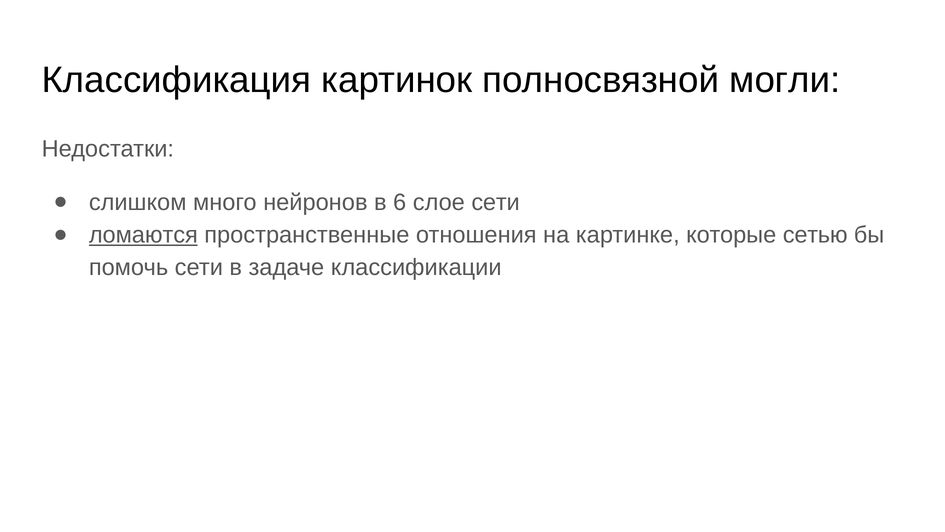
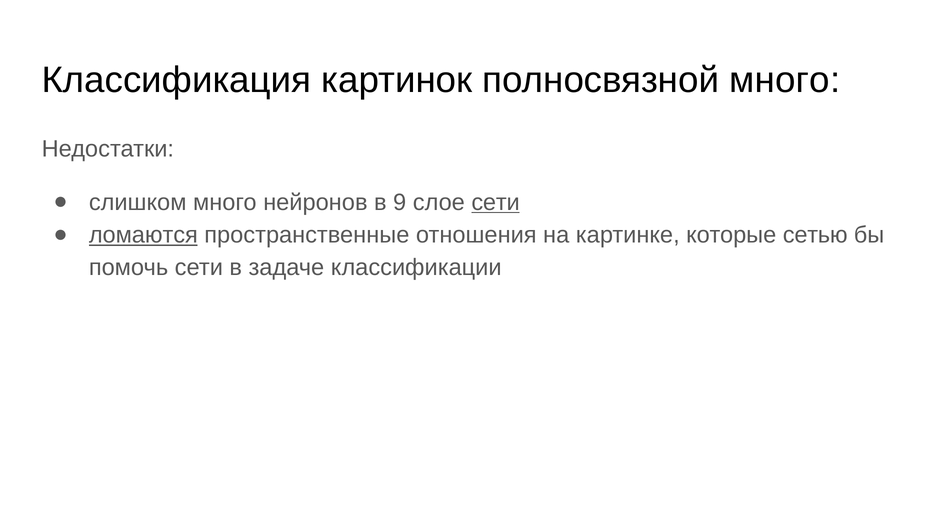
полносвязной могли: могли -> много (785, 80)
6: 6 -> 9 (400, 202)
сети underline: none -> present (496, 202)
